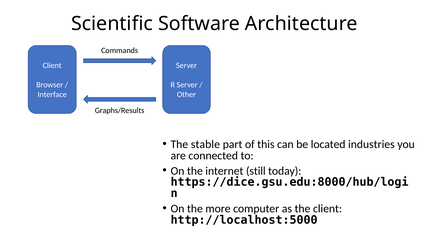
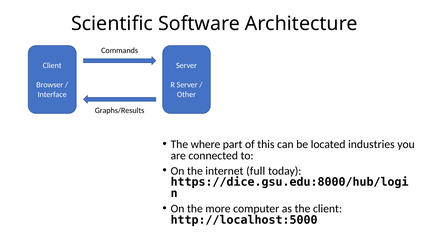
stable: stable -> where (206, 144)
still: still -> full (256, 171)
